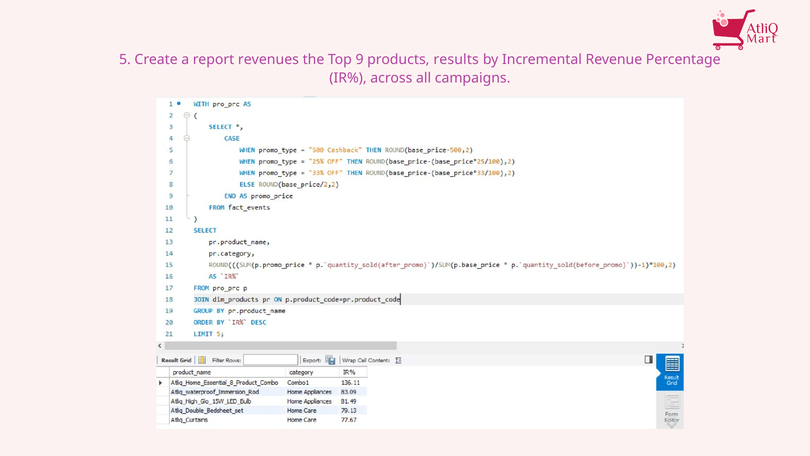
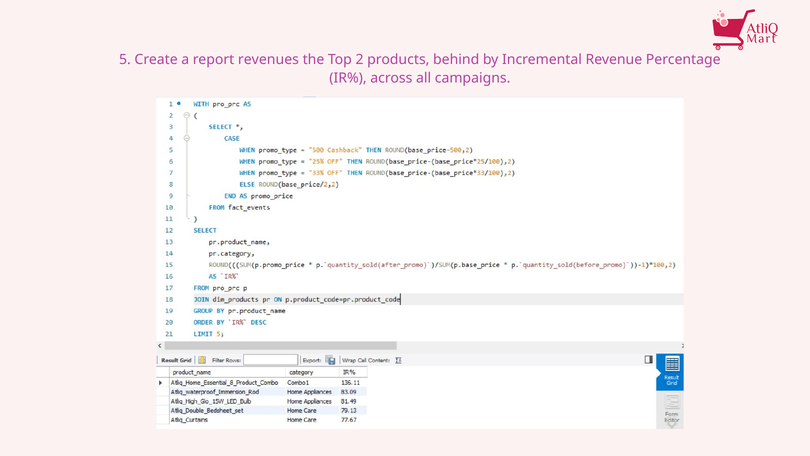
9: 9 -> 2 (360, 60)
results: results -> behind (456, 60)
